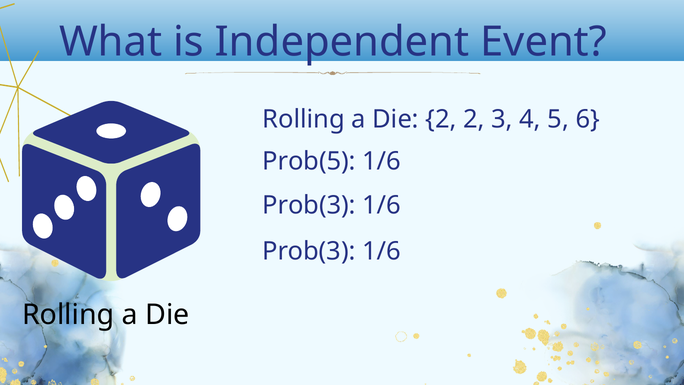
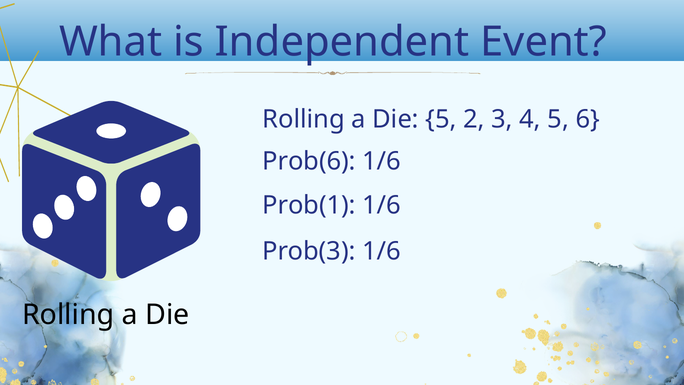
Die 2: 2 -> 5 (441, 119)
Prob(5: Prob(5 -> Prob(6 (309, 161)
Prob(3: Prob(3 -> Prob(1 (309, 205)
